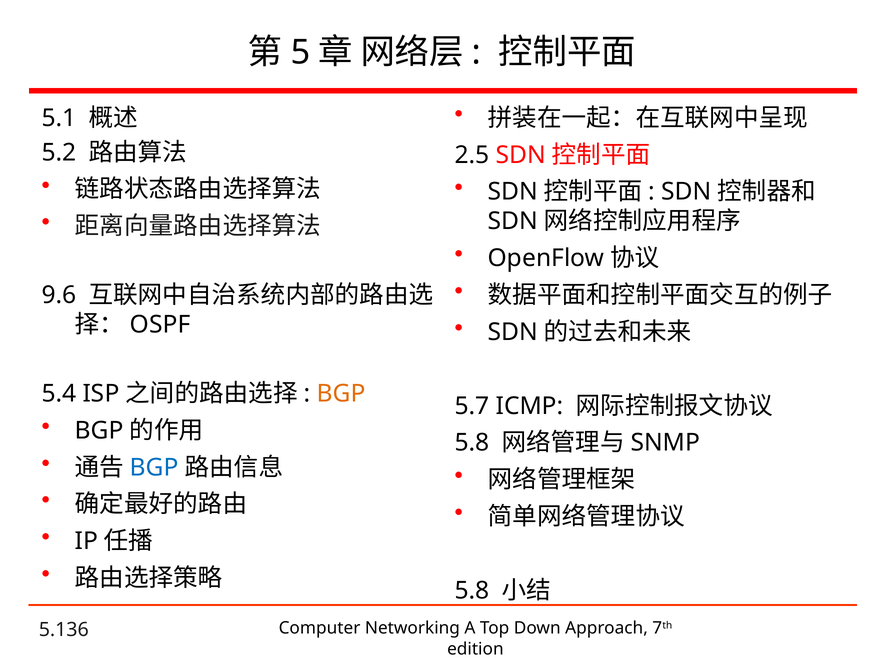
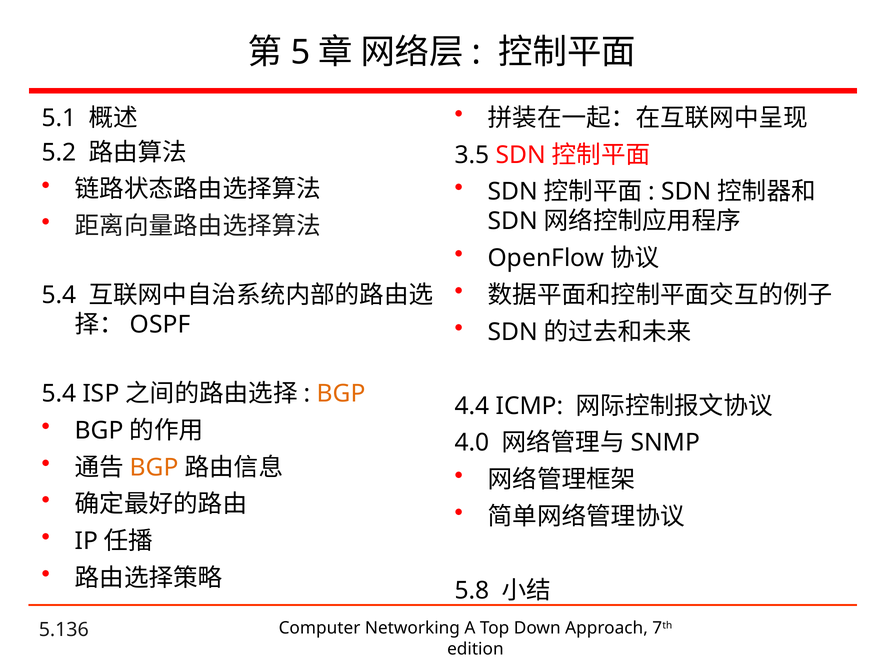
2.5: 2.5 -> 3.5 (472, 155)
9.6: 9.6 -> 5.4 (59, 295)
5.7: 5.7 -> 4.4 (472, 406)
5.8: 5.8 -> 4.0 (472, 443)
BGP colour: blue -> orange (154, 467)
